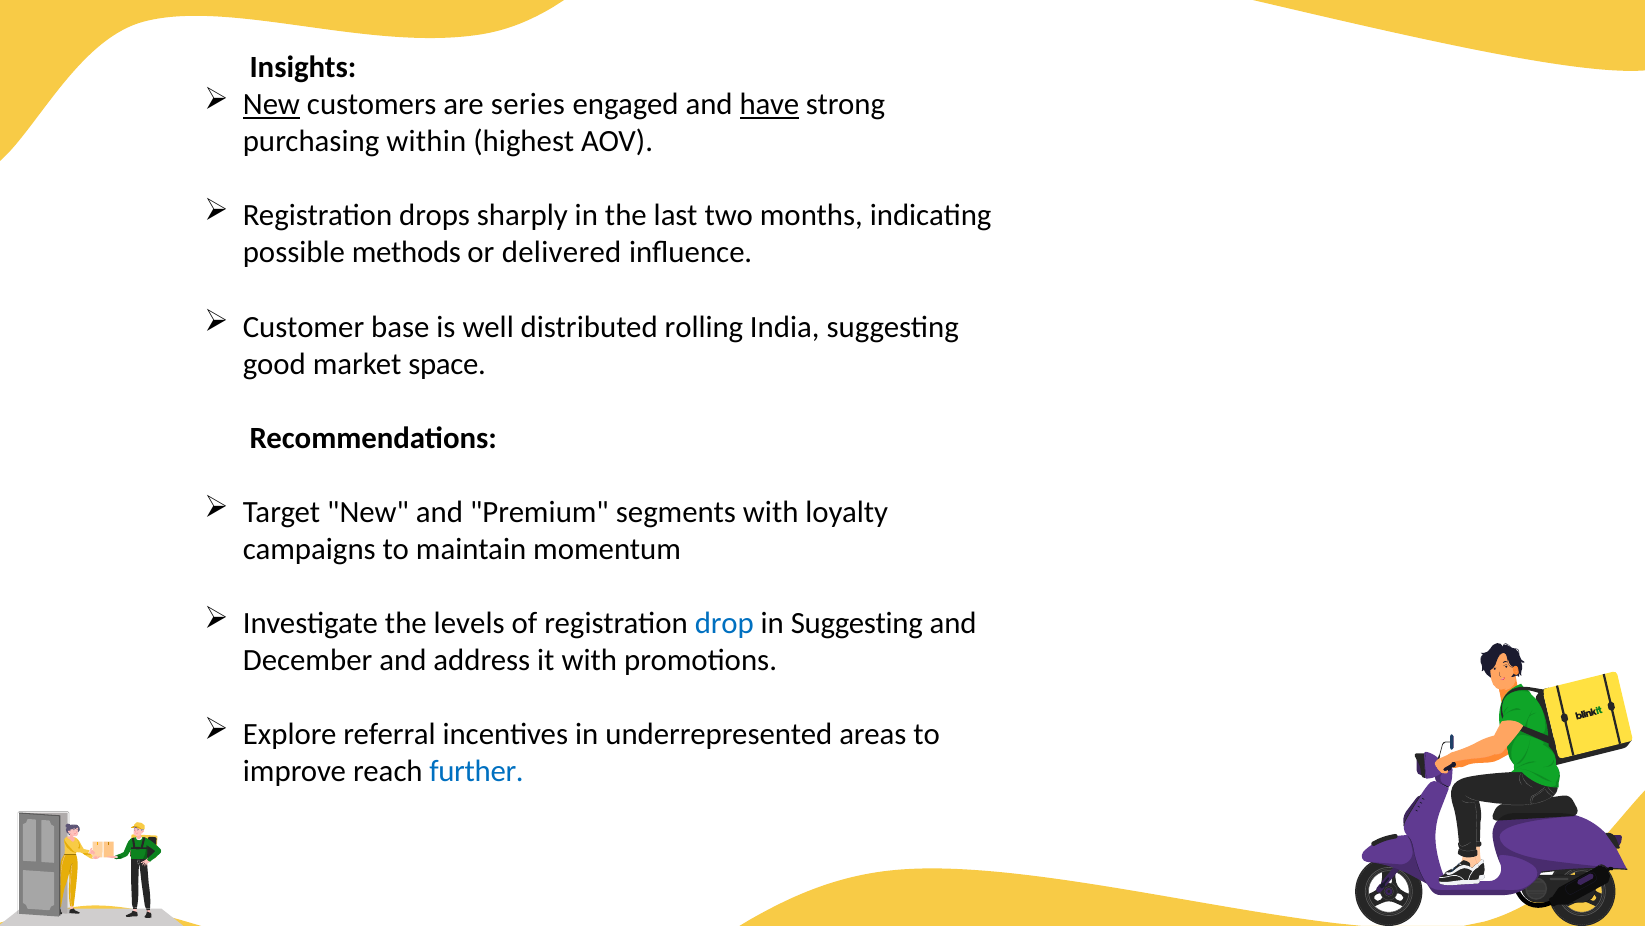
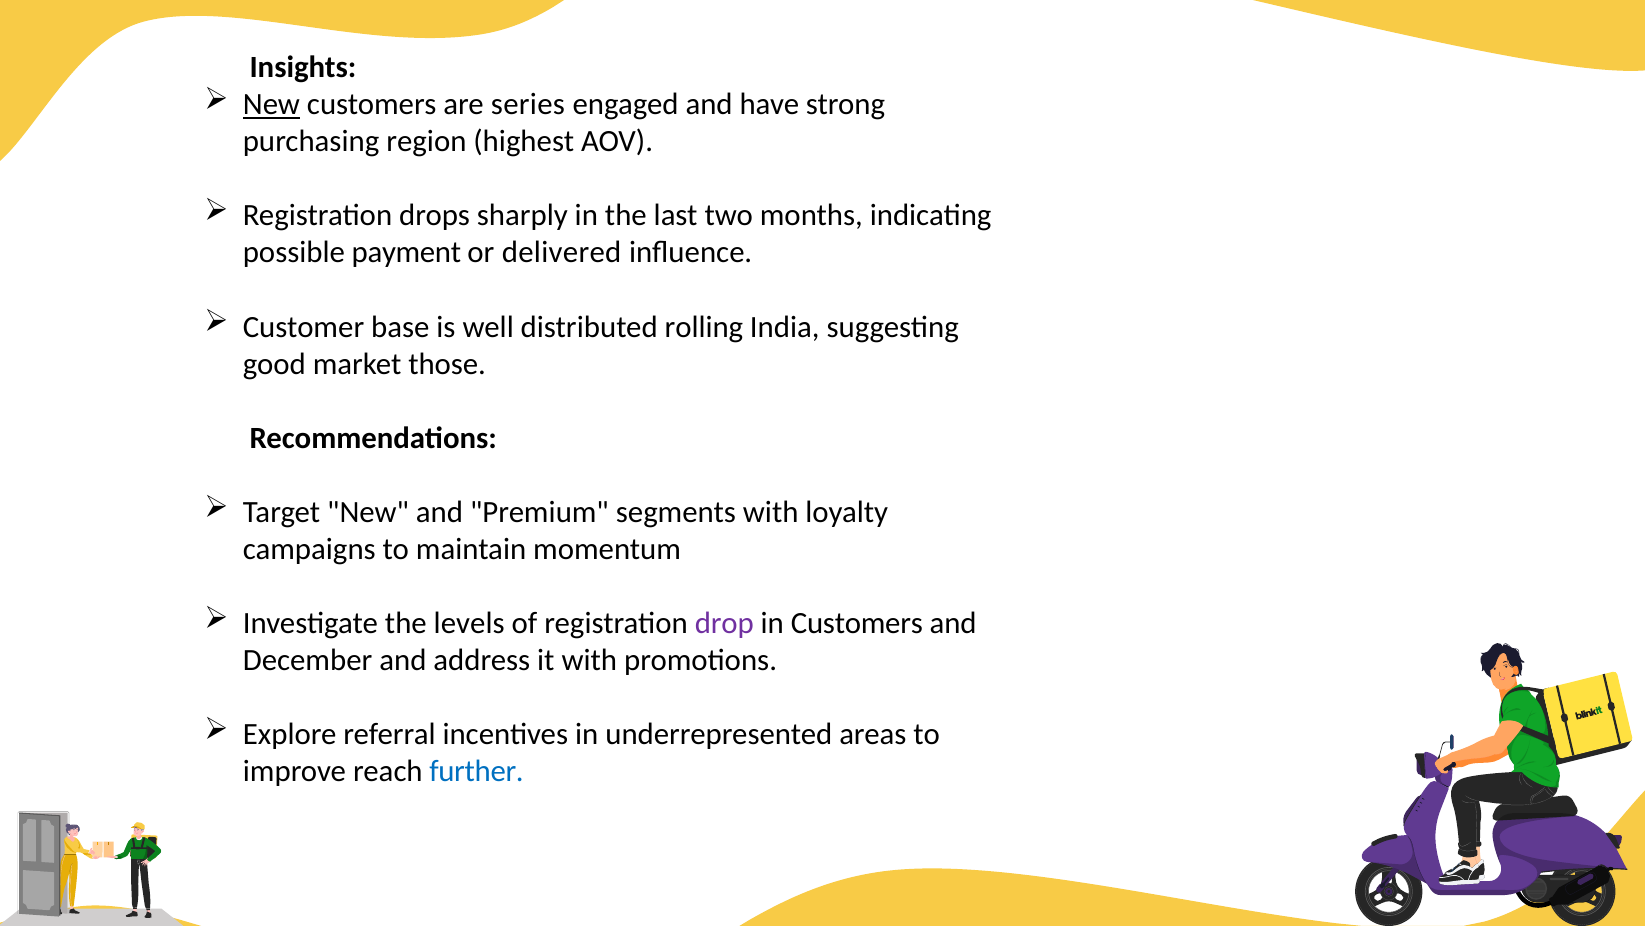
have underline: present -> none (769, 105)
within: within -> region (426, 142)
methods: methods -> payment (406, 253)
space: space -> those (447, 364)
drop colour: blue -> purple (724, 623)
in Suggesting: Suggesting -> Customers (857, 623)
